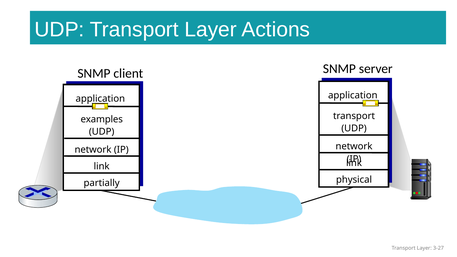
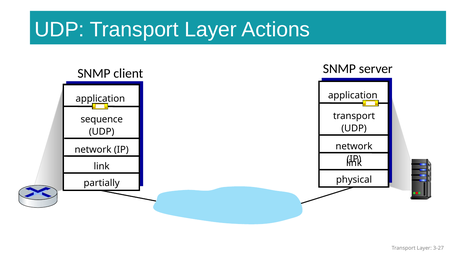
examples: examples -> sequence (102, 119)
